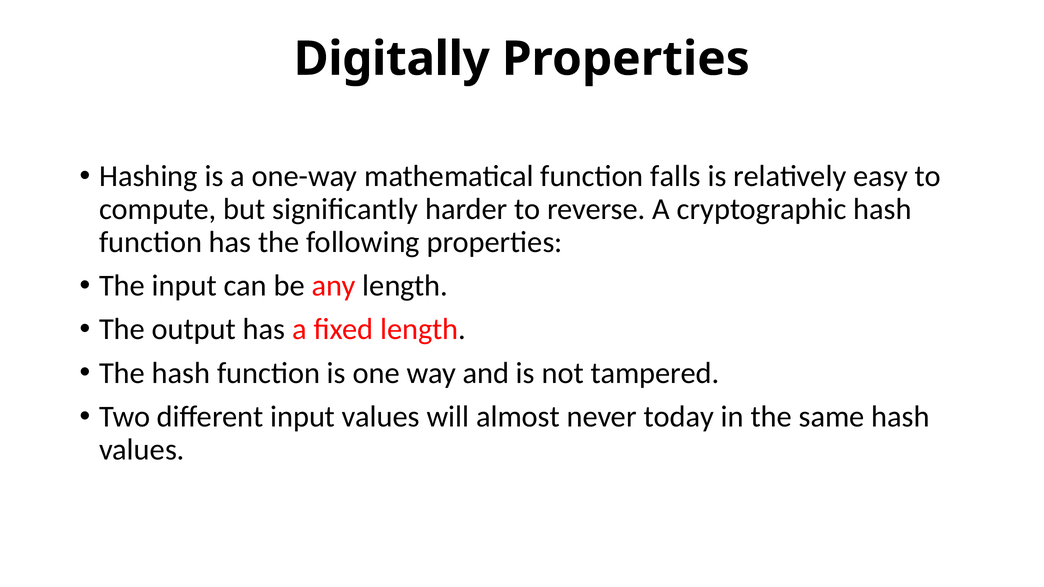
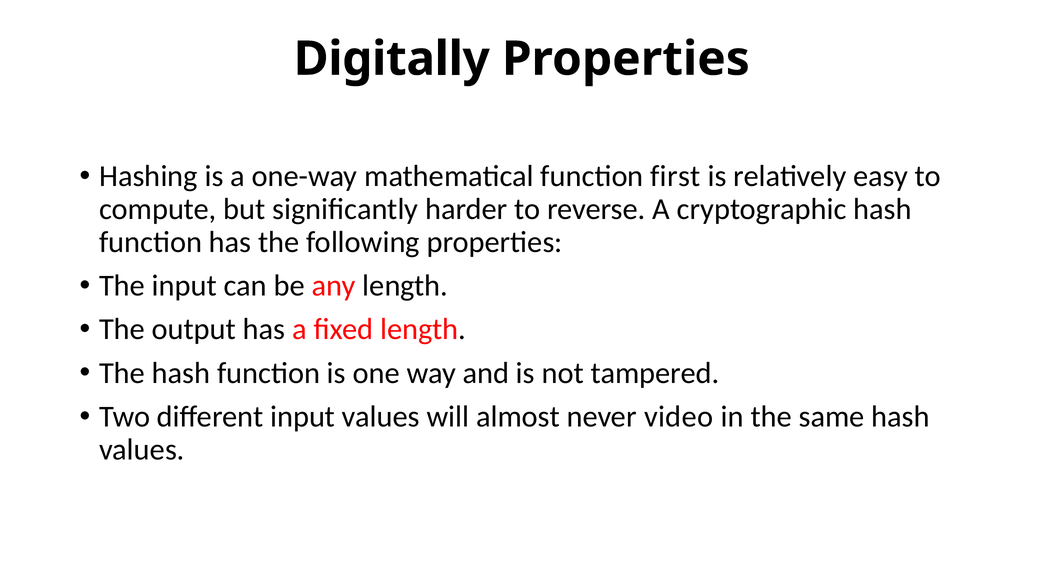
falls: falls -> first (675, 176)
today: today -> video (679, 417)
